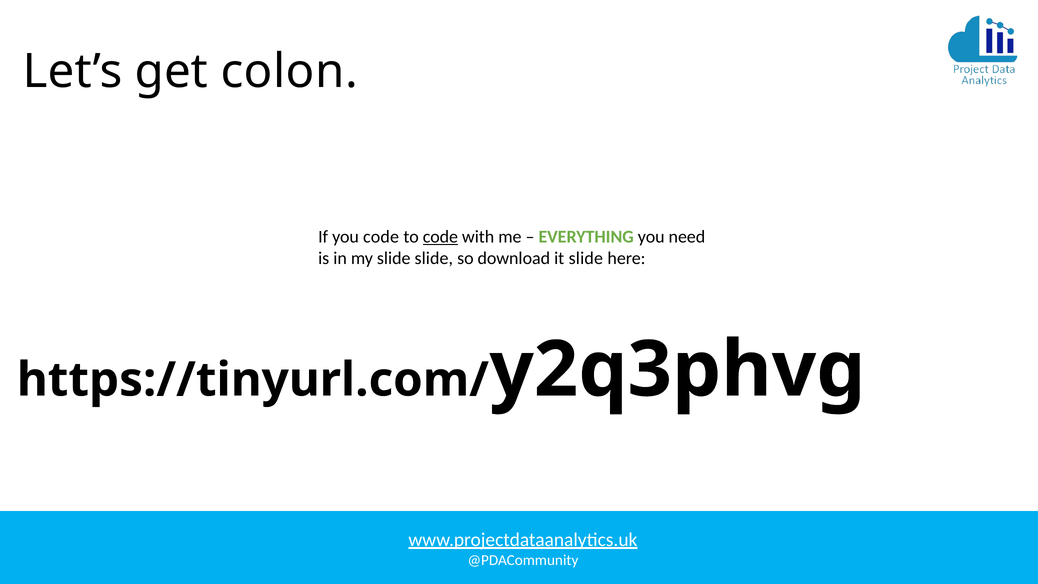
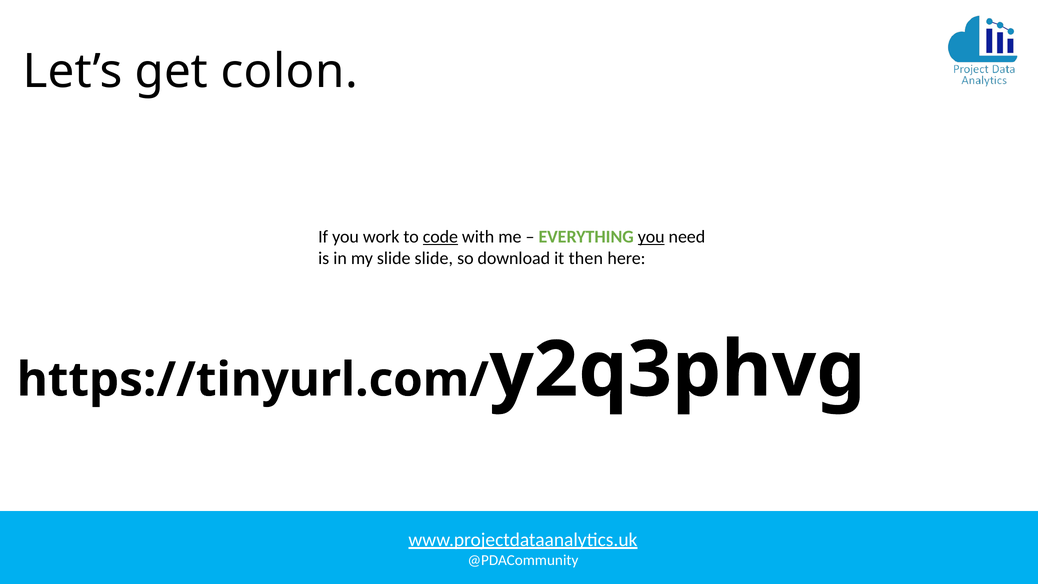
you code: code -> work (381, 237)
you underline: none -> present (651, 237)
it slide: slide -> then (586, 258)
